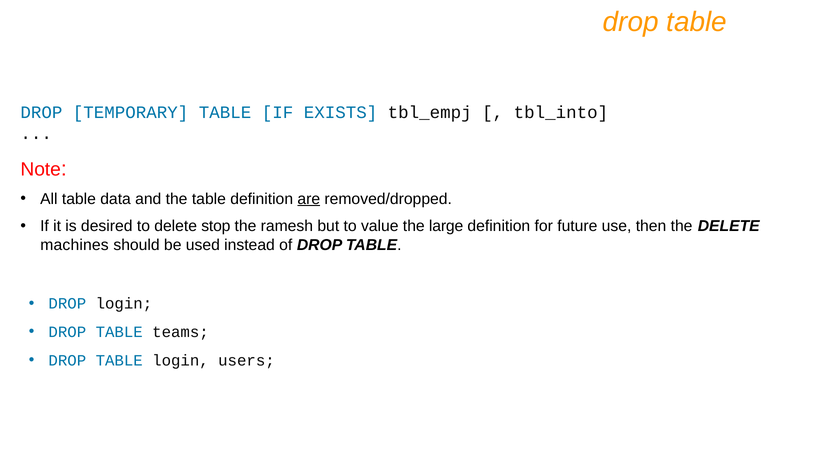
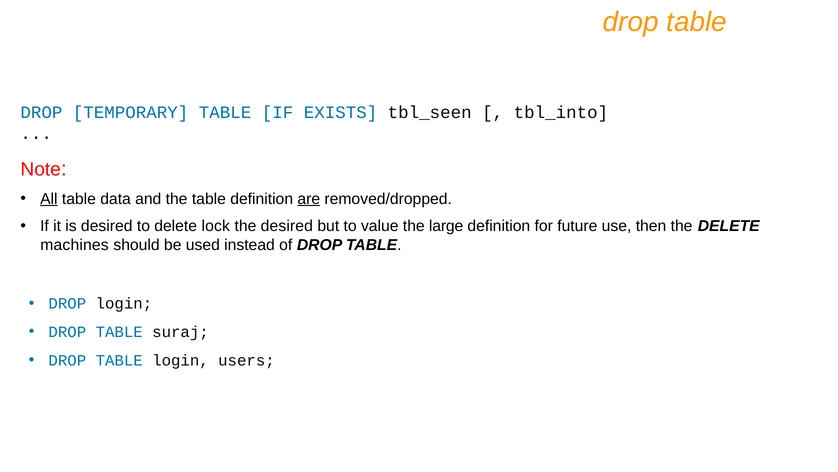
tbl_empj: tbl_empj -> tbl_seen (430, 112)
All underline: none -> present (49, 199)
stop: stop -> lock (216, 226)
the ramesh: ramesh -> desired (287, 226)
teams: teams -> suraj (180, 332)
